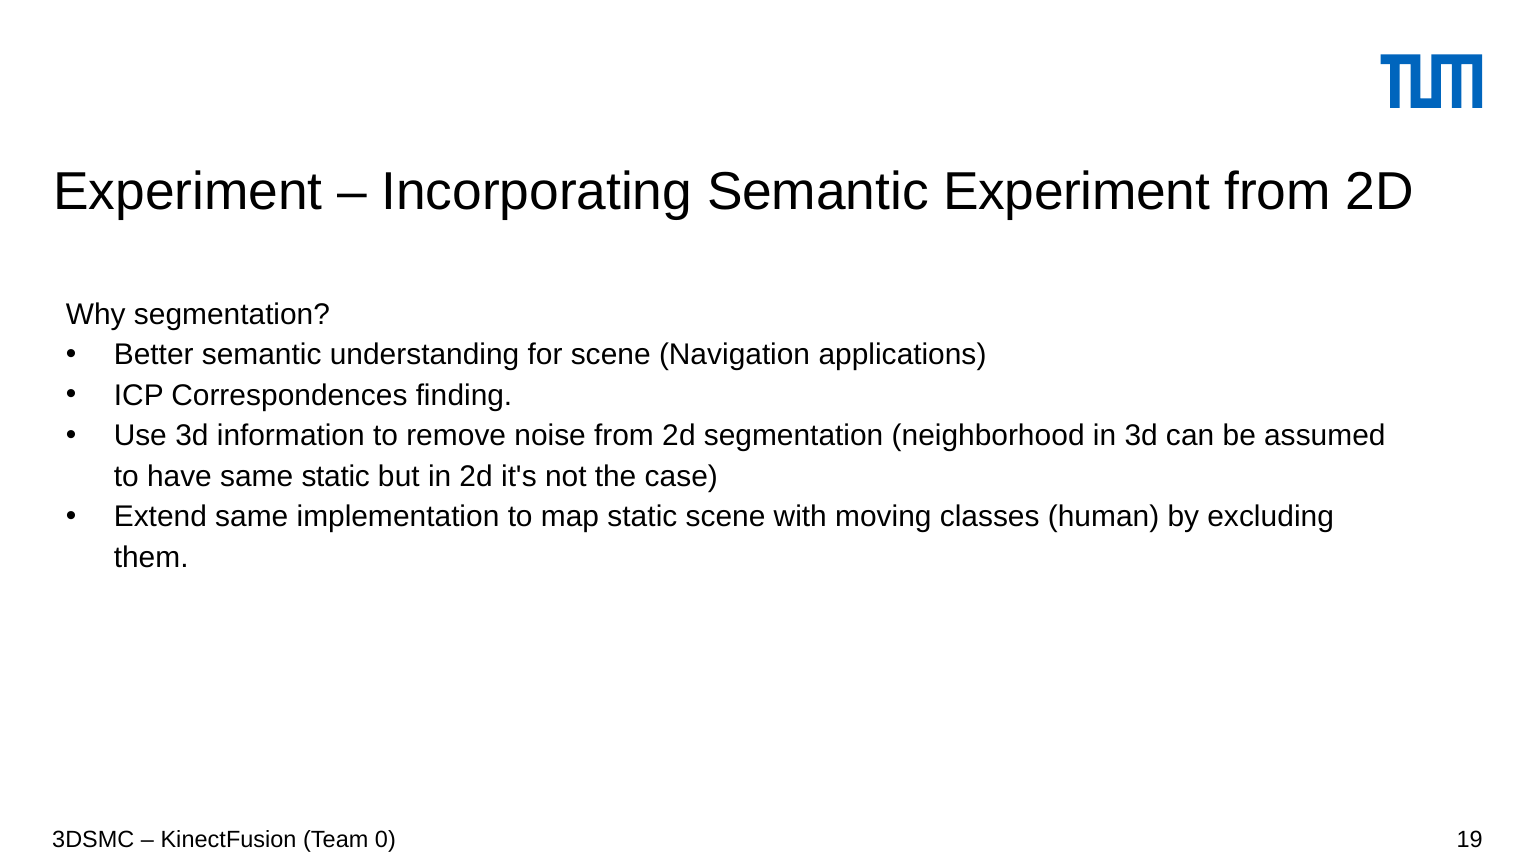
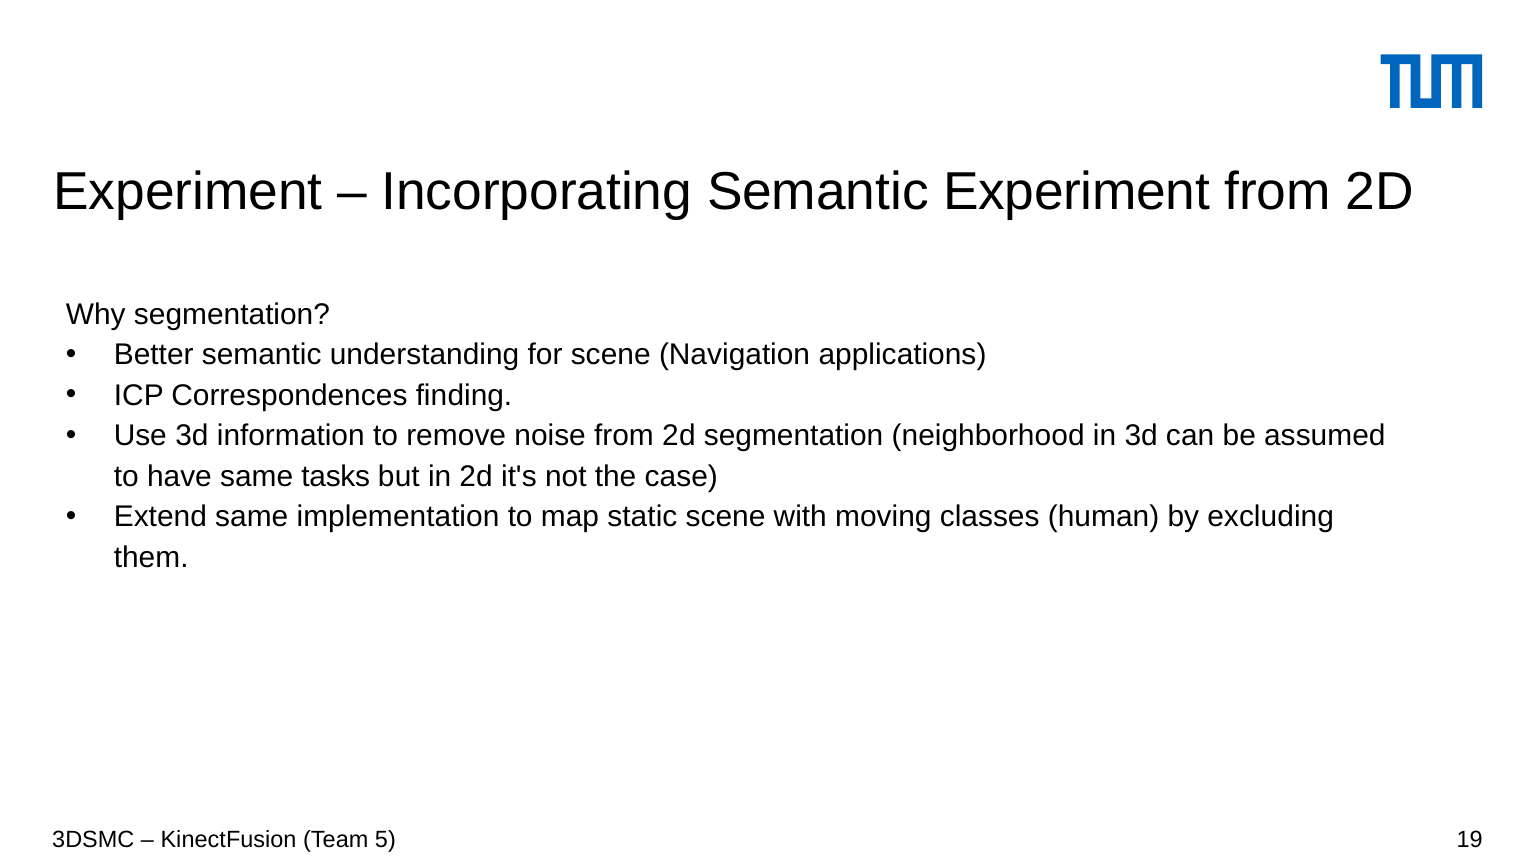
same static: static -> tasks (336, 476)
0: 0 -> 5 (385, 840)
